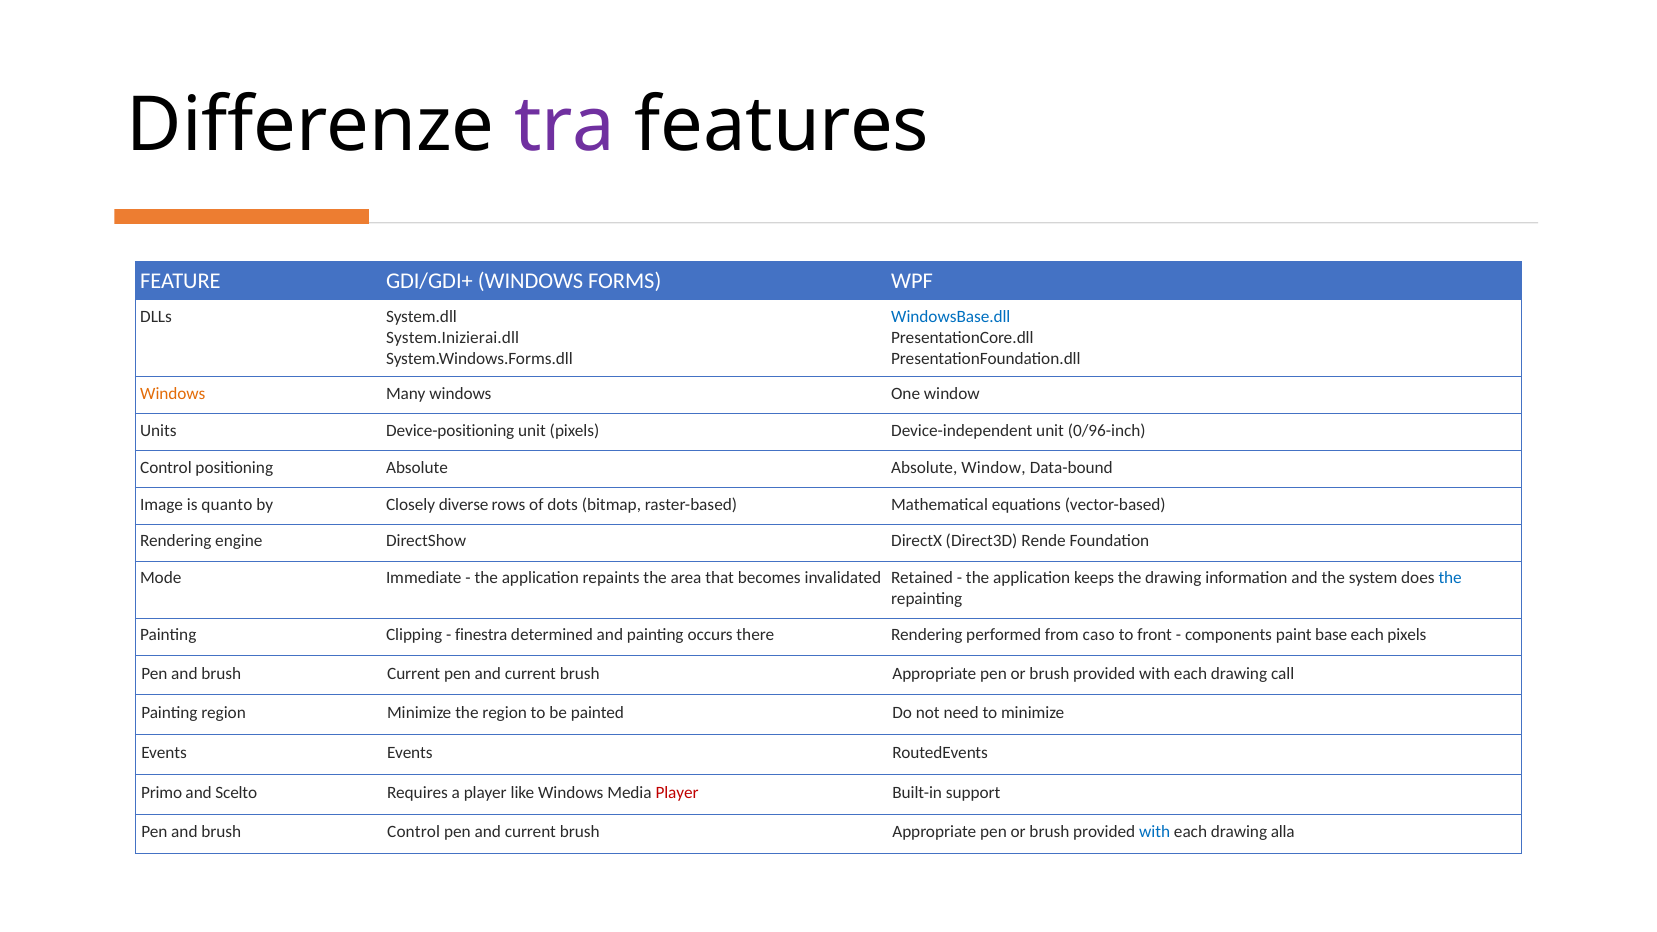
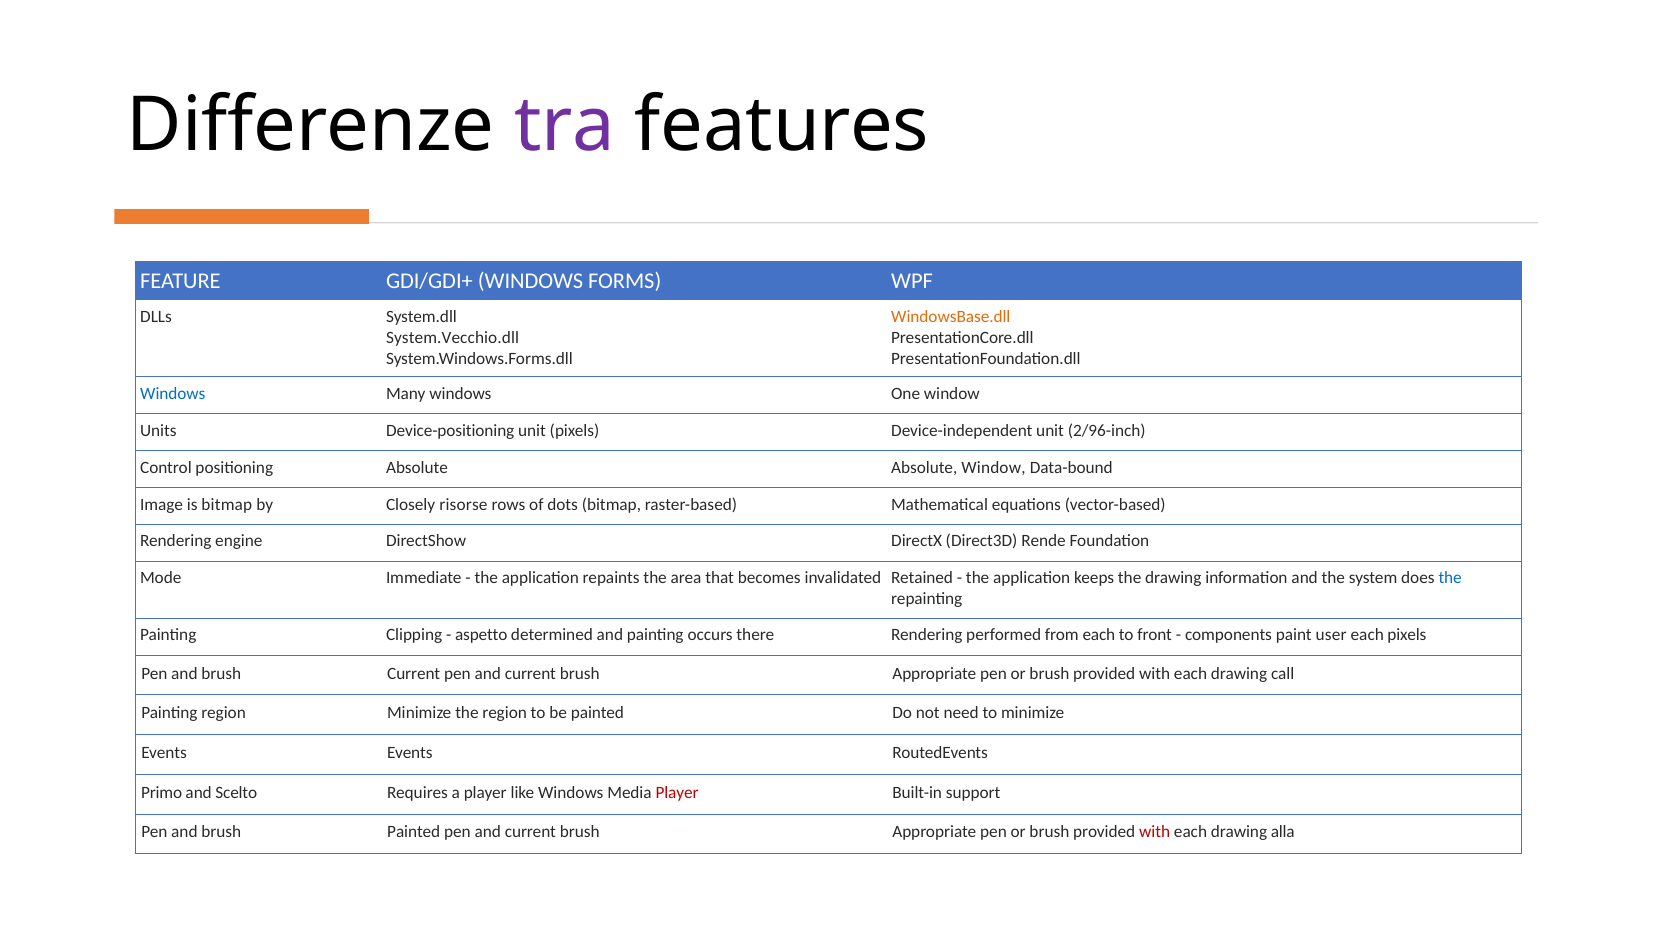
WindowsBase.dll colour: blue -> orange (951, 317)
System.Inizierai.dll: System.Inizierai.dll -> System.Vecchio.dll (453, 338)
Windows colour: orange -> blue (173, 394)
0/96-inch: 0/96-inch -> 2/96-inch (1107, 431)
is quanto: quanto -> bitmap (227, 504)
diverse: diverse -> risorse (463, 504)
finestra: finestra -> aspetto (481, 635)
from caso: caso -> each (1099, 635)
base: base -> user (1331, 635)
brush Control: Control -> Painted (414, 832)
with colour: blue -> red (1155, 832)
